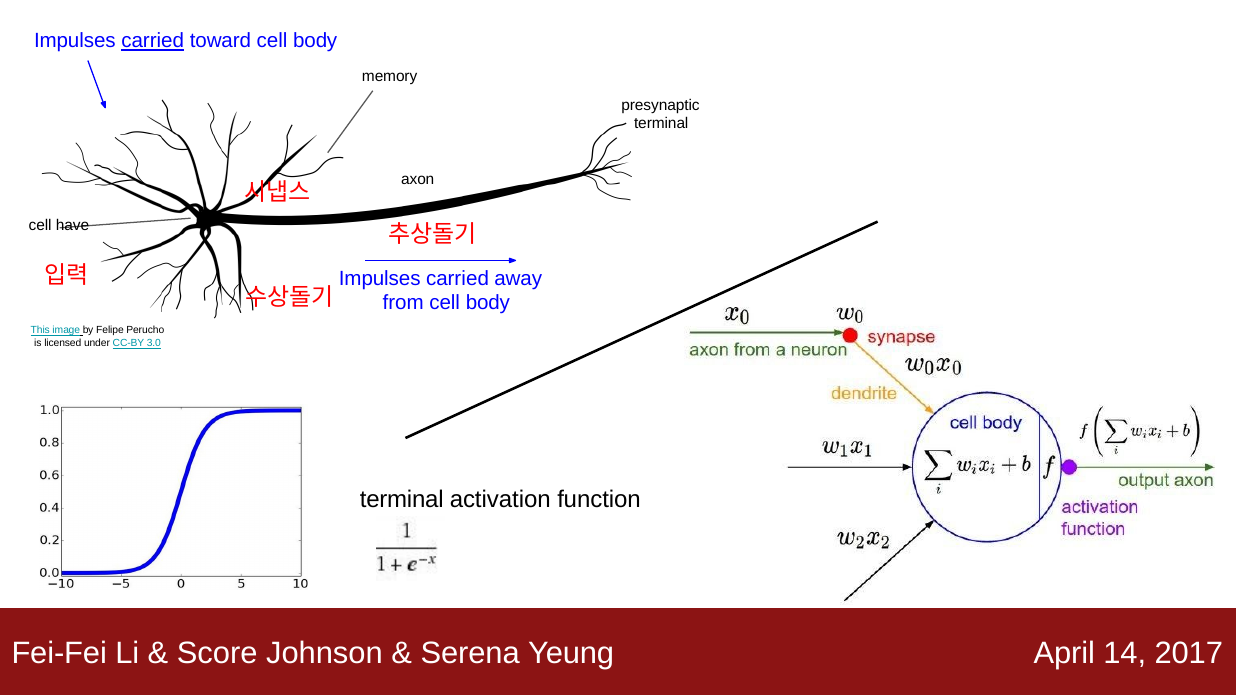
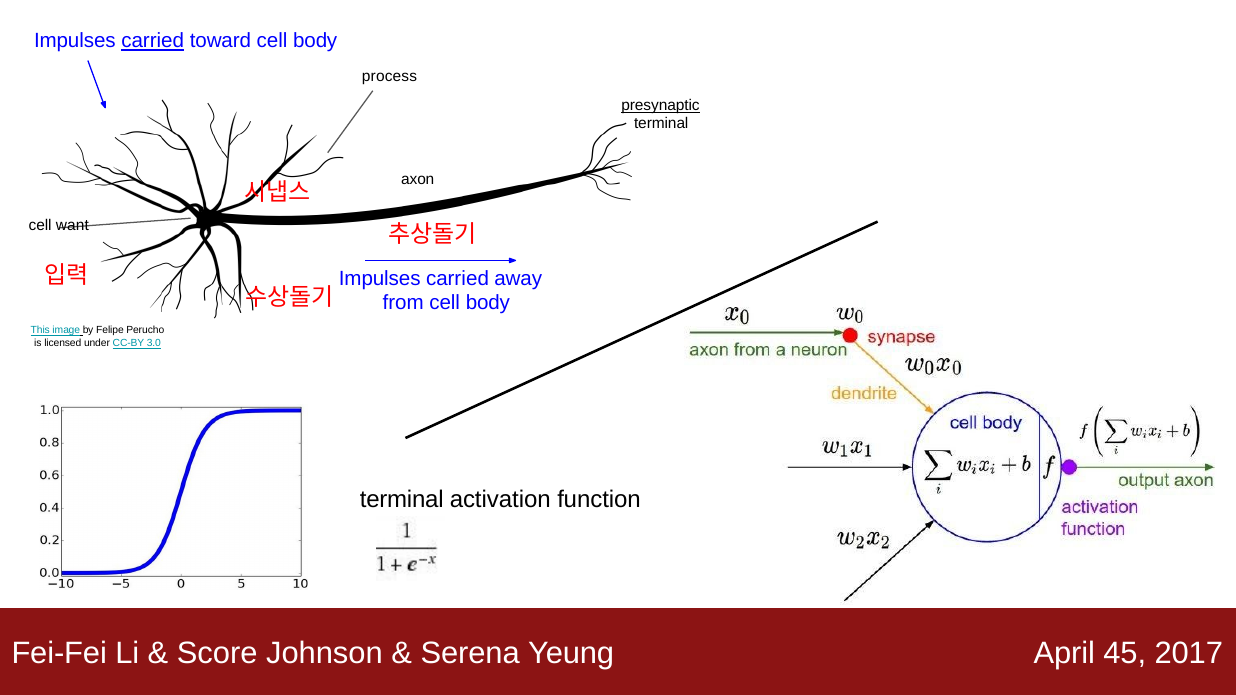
memory: memory -> process (389, 76)
presynaptic underline: none -> present (661, 105)
have: have -> want (72, 225)
14: 14 -> 45 (1125, 654)
